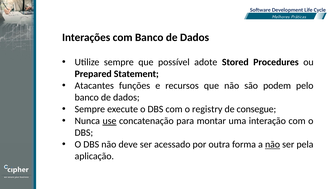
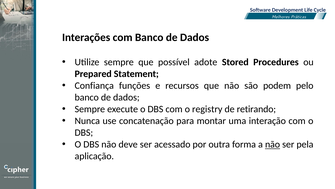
Atacantes: Atacantes -> Confiança (94, 85)
consegue: consegue -> retirando (256, 109)
use underline: present -> none (109, 121)
